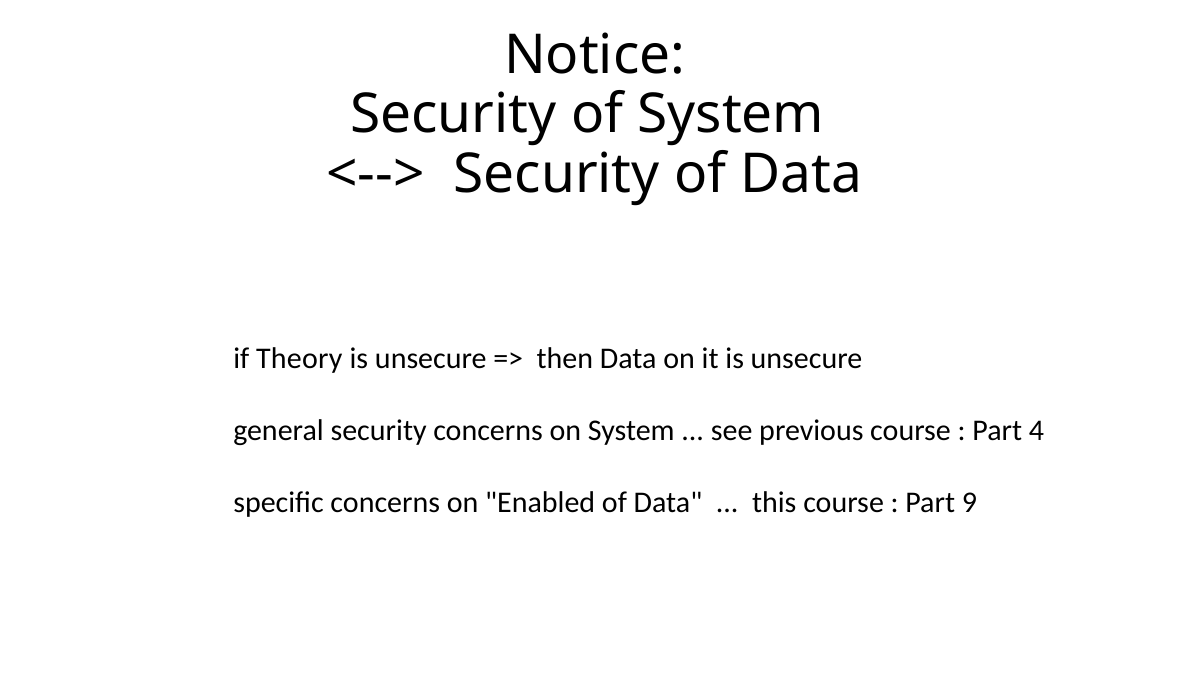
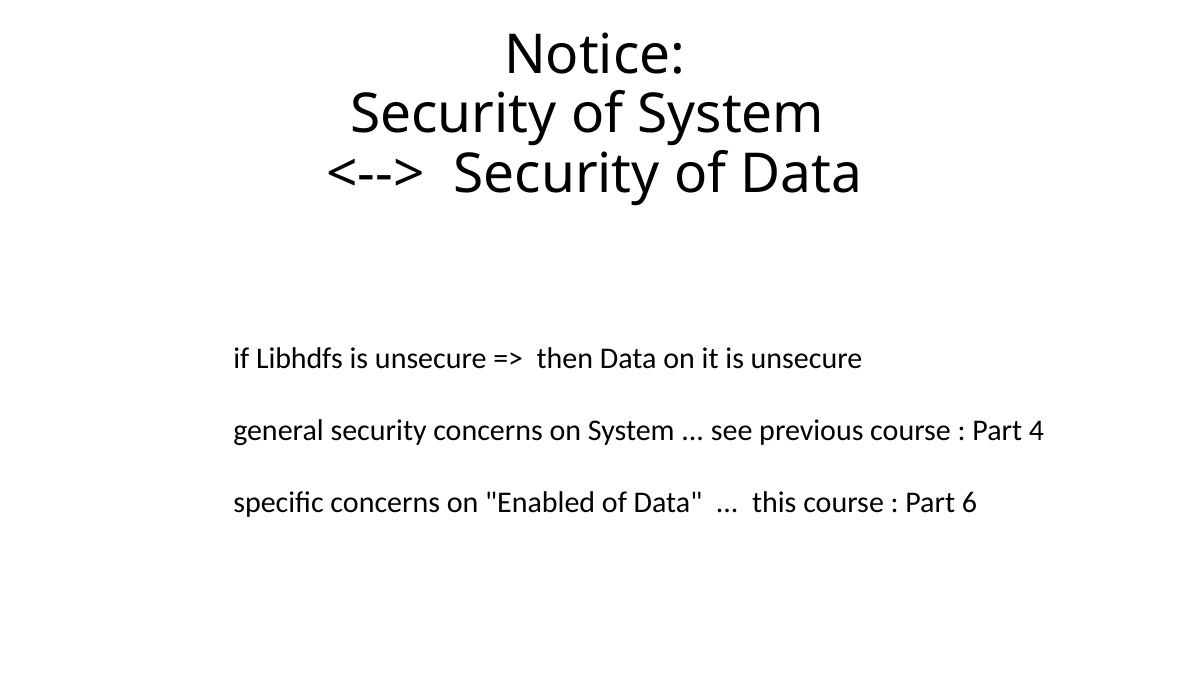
Theory: Theory -> Libhdfs (300, 359)
9: 9 -> 6 (969, 503)
